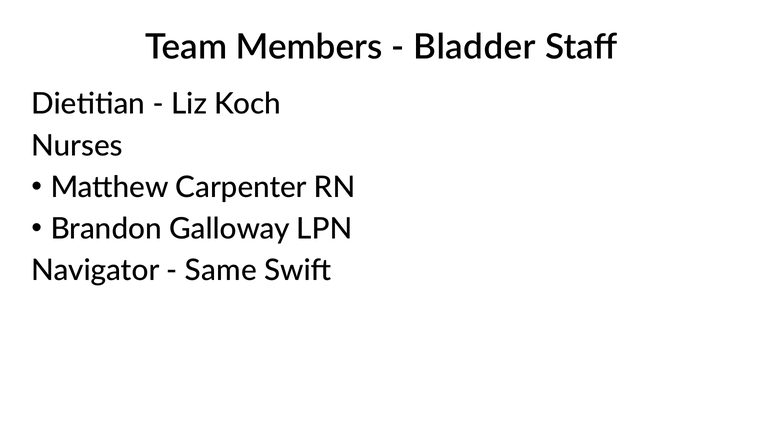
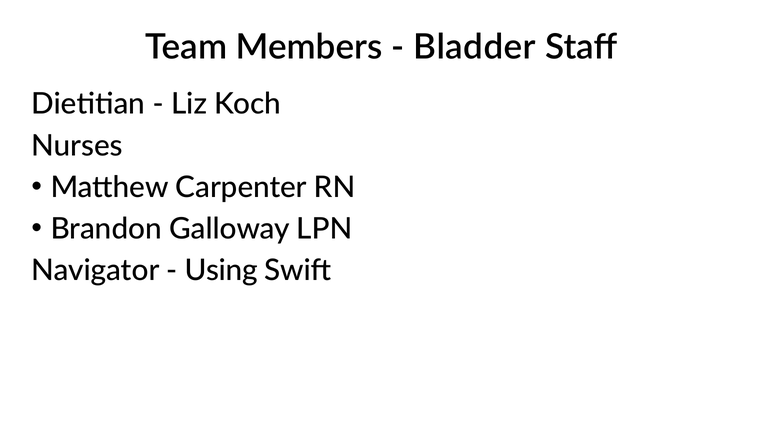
Same: Same -> Using (221, 271)
